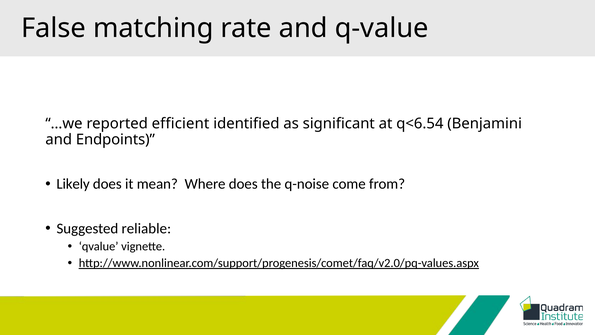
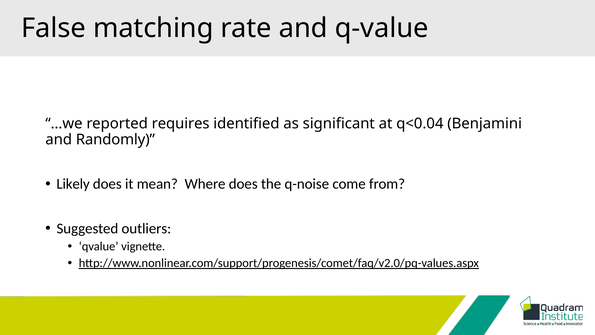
efficient: efficient -> requires (181, 123)
q<6.54: q<6.54 -> q<0.04 (420, 123)
Endpoints: Endpoints -> Randomly (115, 139)
reliable: reliable -> outliers (146, 228)
